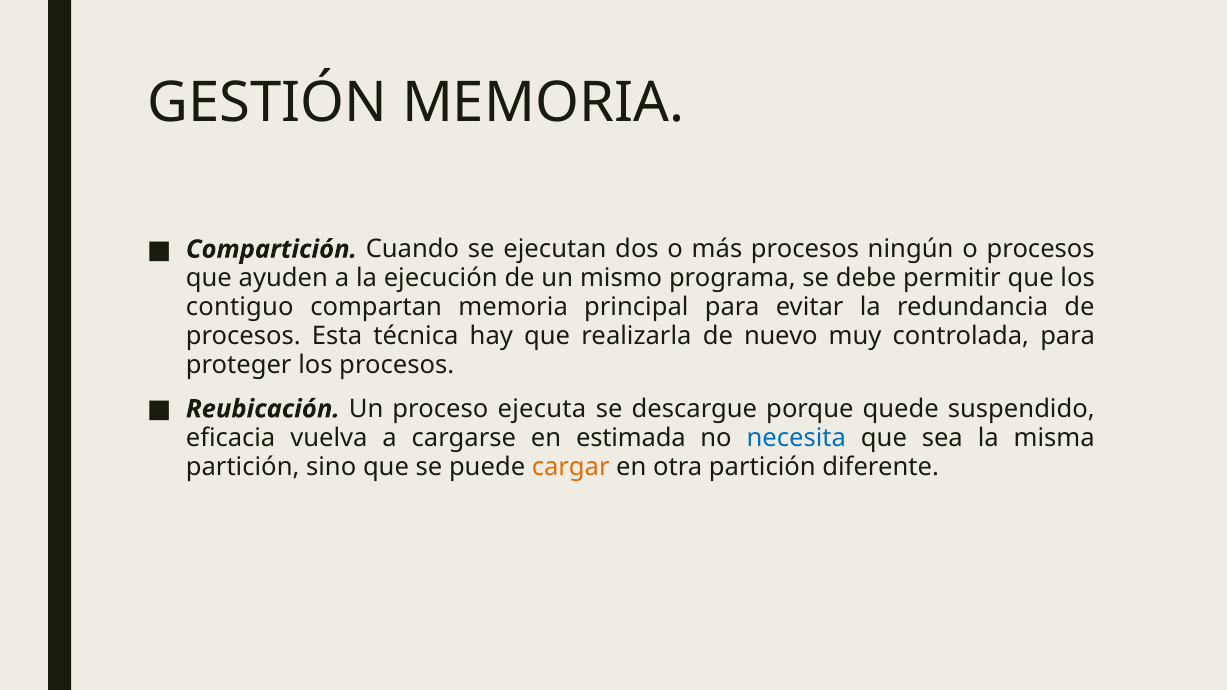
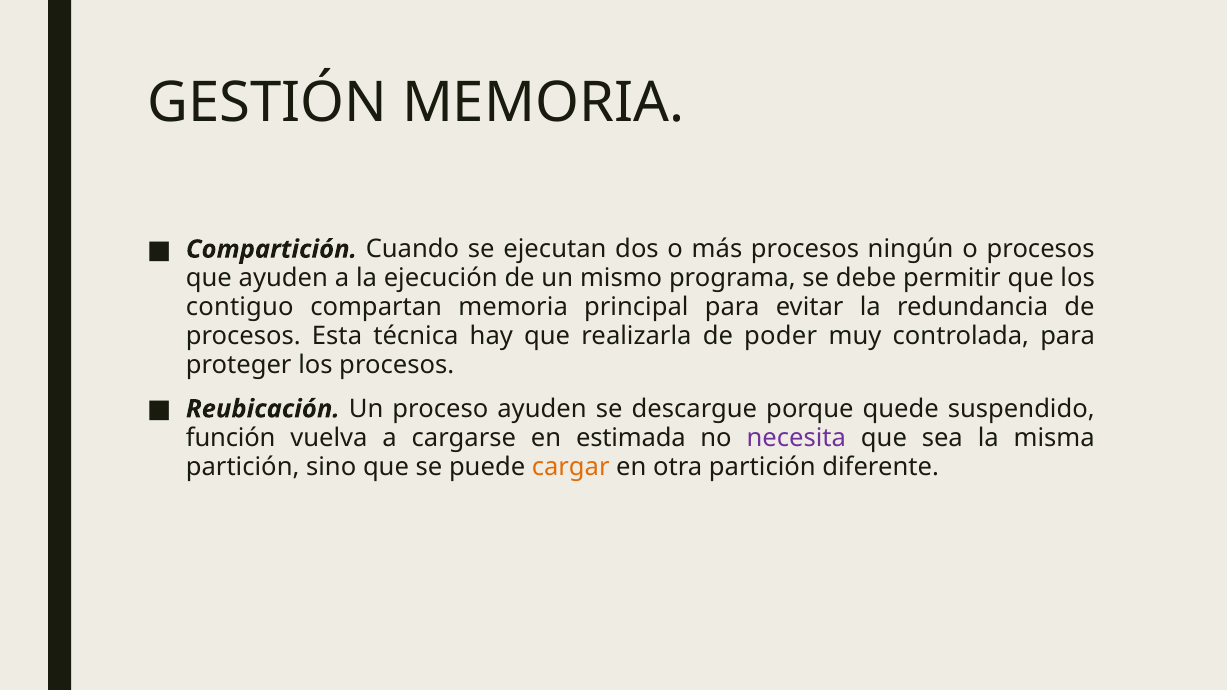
nuevo: nuevo -> poder (781, 336)
proceso ejecuta: ejecuta -> ayuden (542, 409)
eficacia: eficacia -> función (231, 438)
necesita colour: blue -> purple (796, 438)
